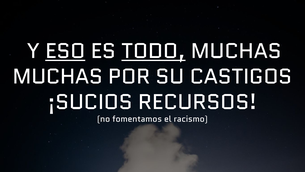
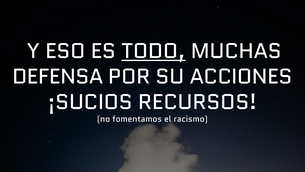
ESO underline: present -> none (65, 51)
MUCHAS: MUCHAS -> DEFENSA (58, 76)
CASTIGOS: CASTIGOS -> ACCIONES (241, 76)
